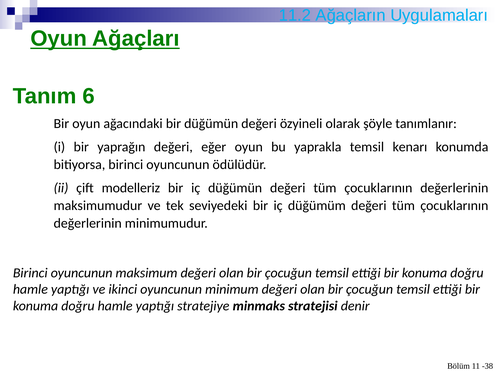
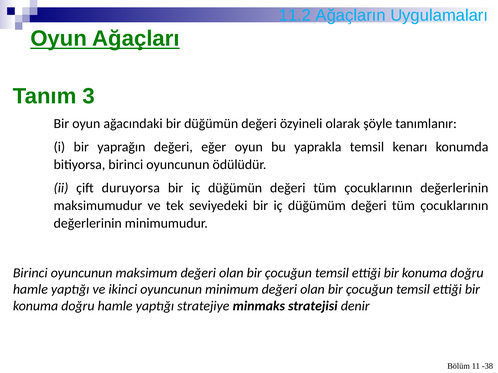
6: 6 -> 3 (89, 96)
modelleriz: modelleriz -> duruyorsa (131, 188)
